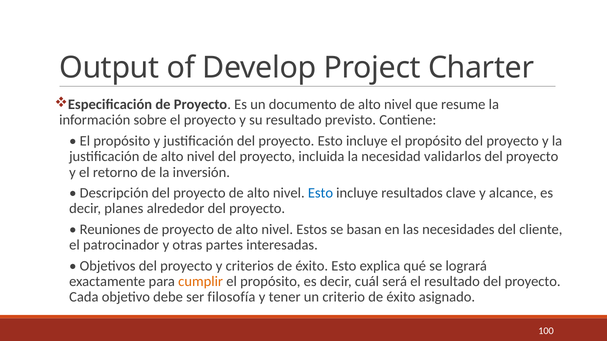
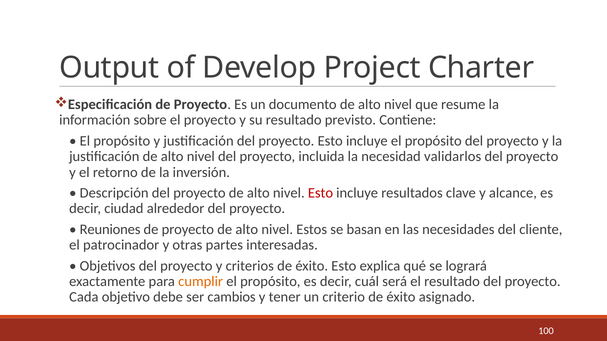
Esto colour: blue -> red (320, 193)
planes: planes -> ciudad (124, 209)
filosofía: filosofía -> cambios (232, 298)
